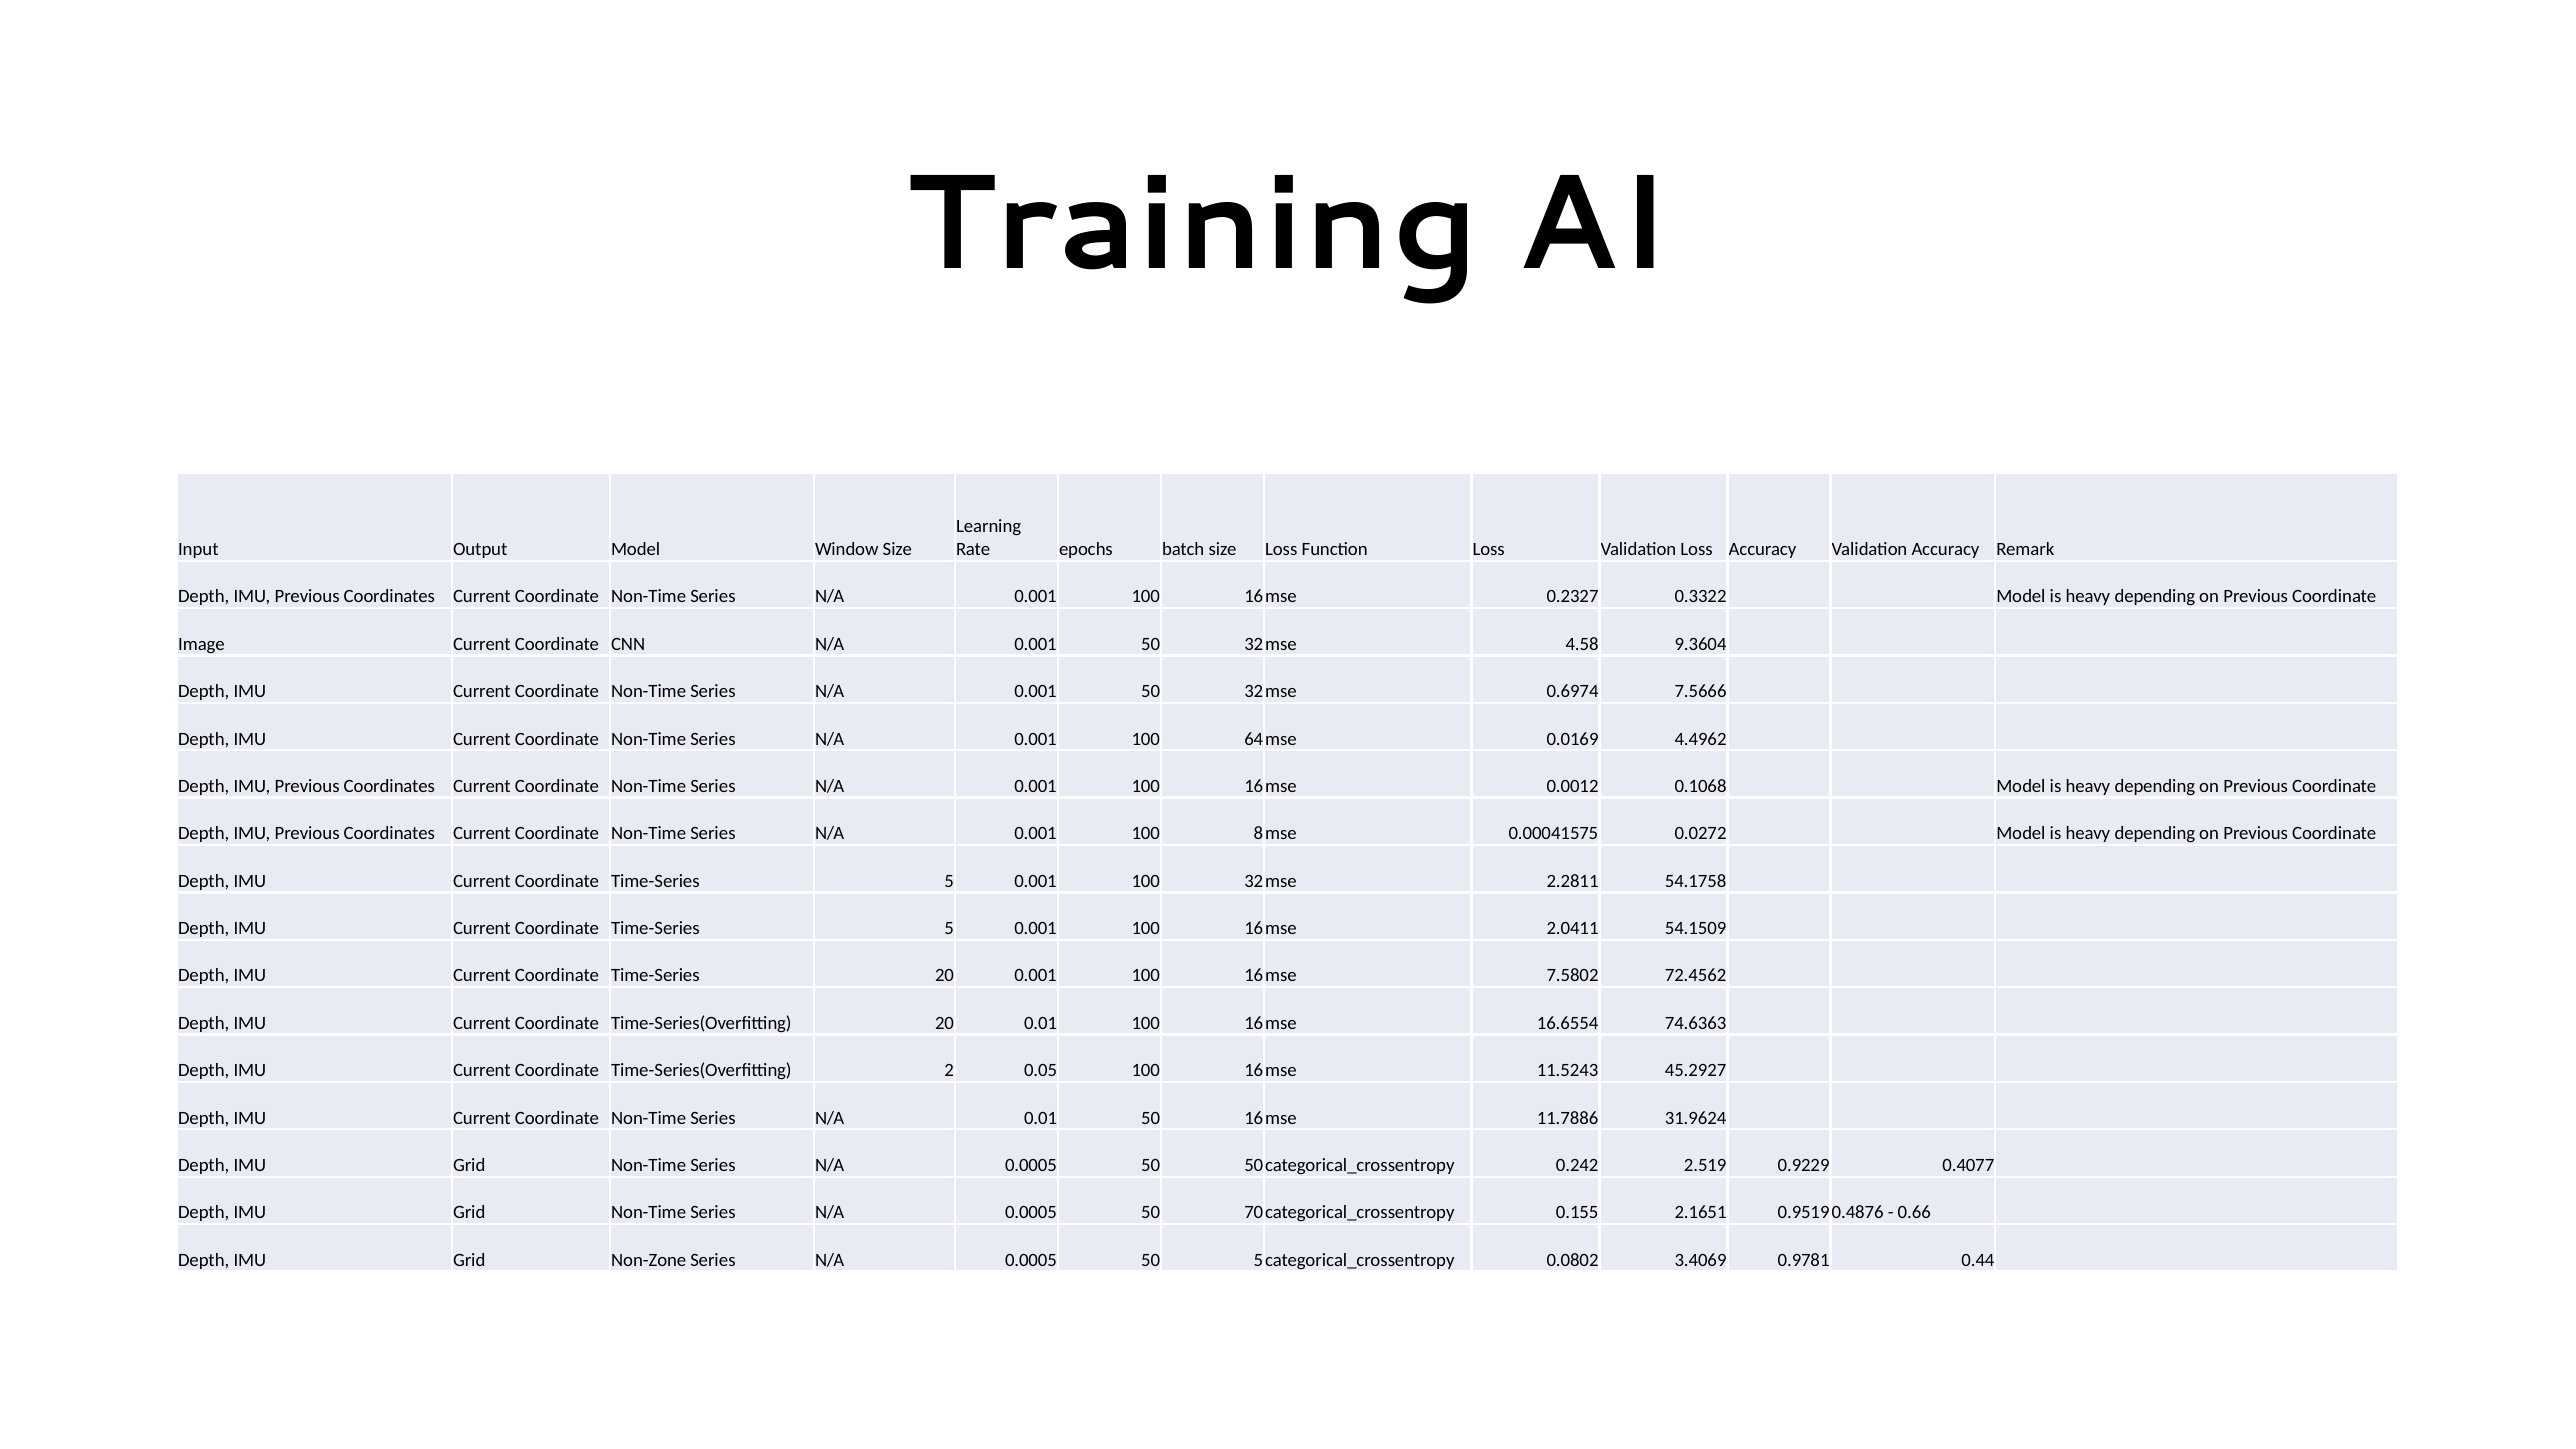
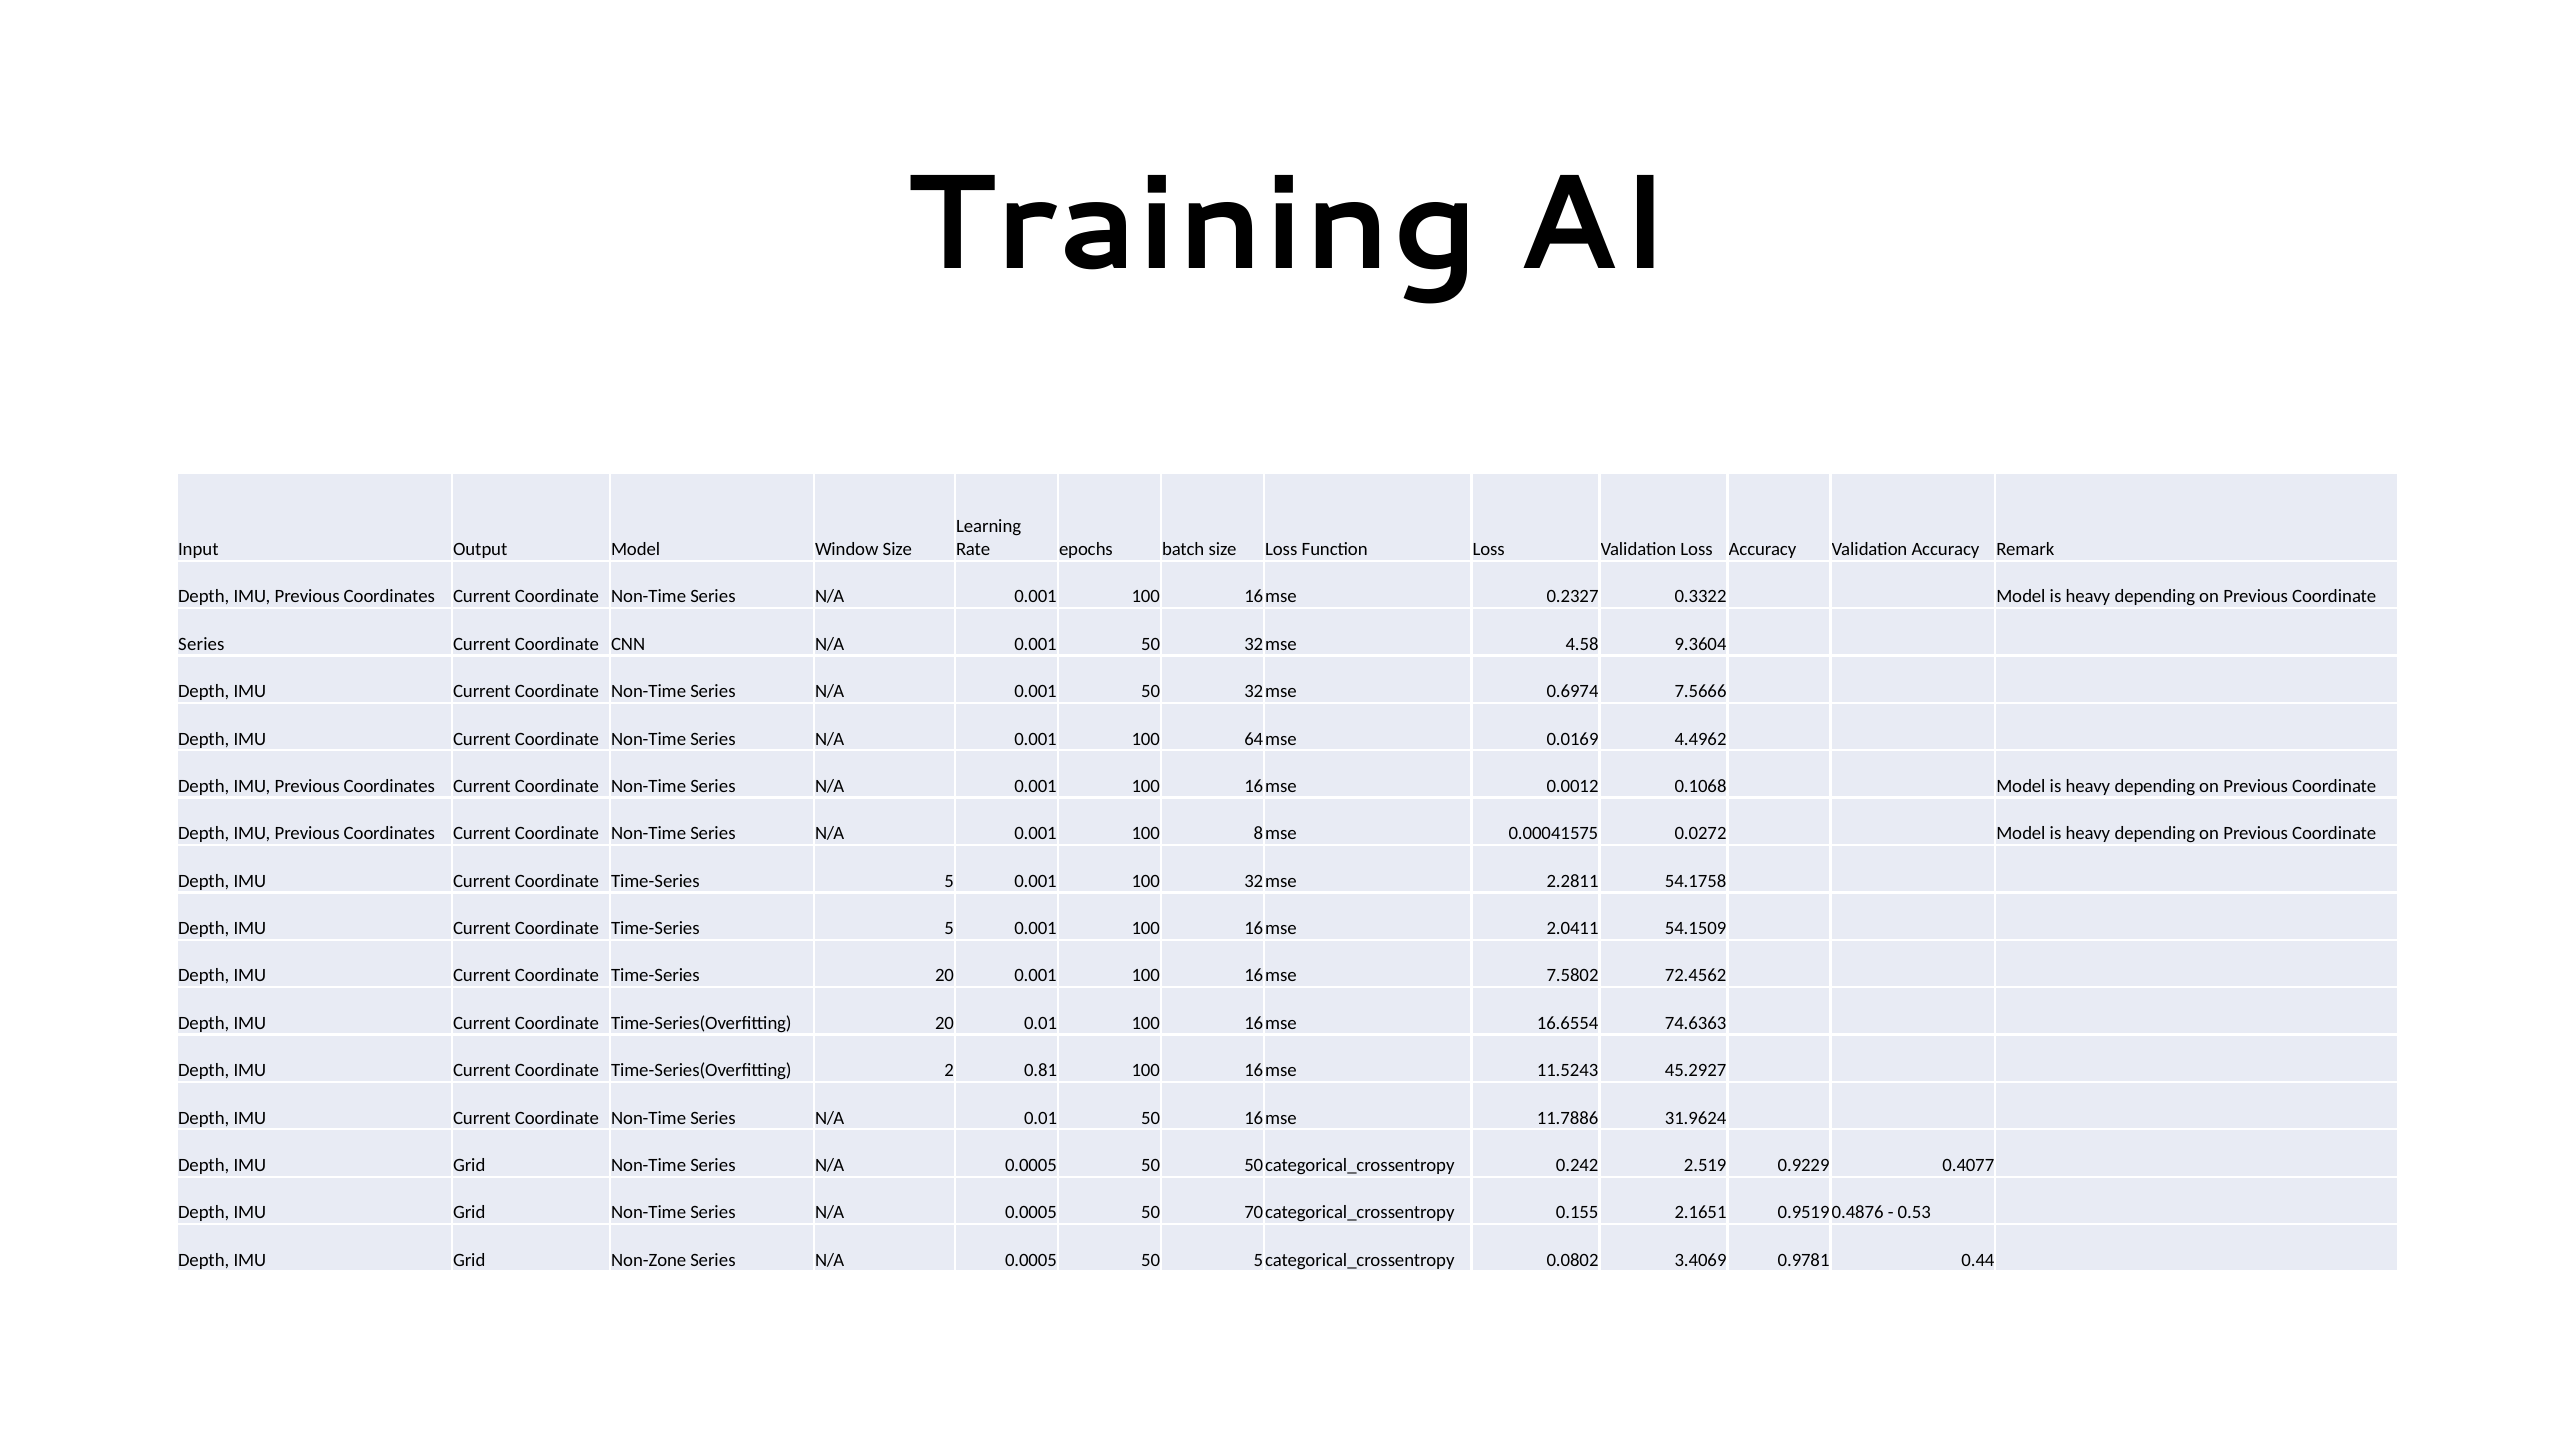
Image: Image -> Series (201, 644)
0.05: 0.05 -> 0.81 (1041, 1071)
0.66: 0.66 -> 0.53 (1914, 1213)
